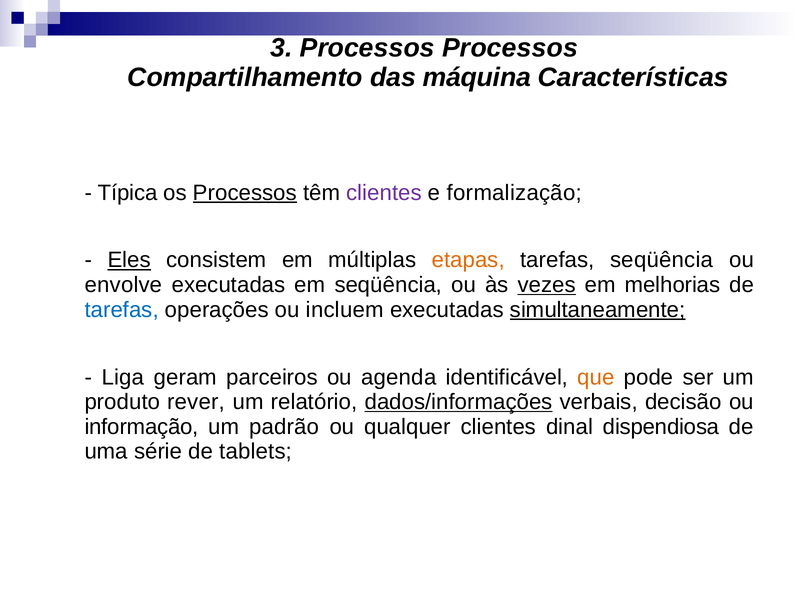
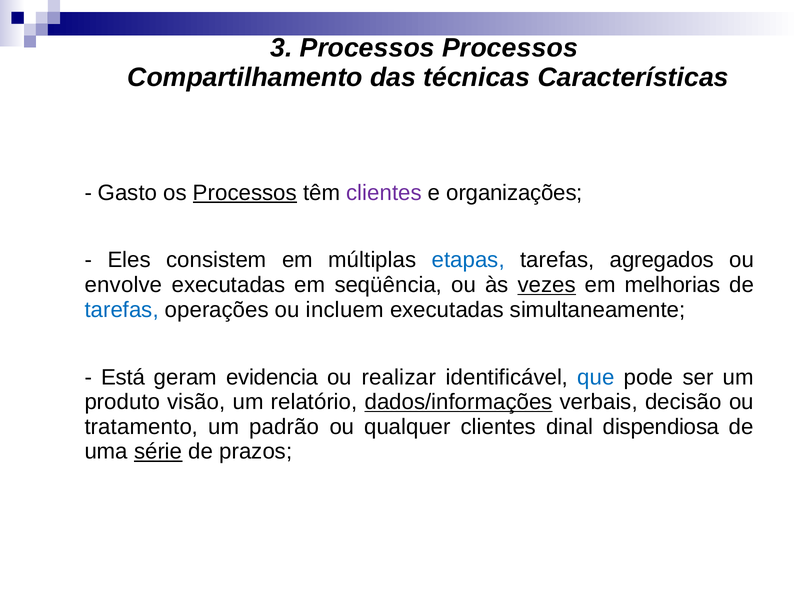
máquina: máquina -> técnicas (477, 77)
Típica: Típica -> Gasto (127, 193)
formalização: formalização -> organizações (515, 193)
Eles underline: present -> none (129, 260)
etapas colour: orange -> blue (468, 260)
tarefas seqüência: seqüência -> agregados (662, 260)
simultaneamente underline: present -> none (598, 310)
Liga: Liga -> Está (123, 377)
parceiros: parceiros -> evidencia (272, 377)
agenda: agenda -> realizar (399, 377)
que colour: orange -> blue (596, 377)
rever: rever -> visão (196, 402)
informação: informação -> tratamento (141, 427)
série underline: none -> present (158, 452)
tablets: tablets -> prazos (256, 452)
